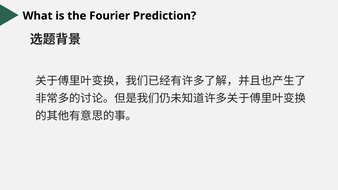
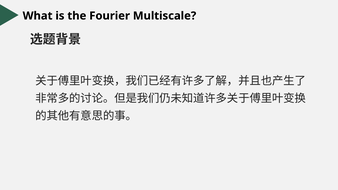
Prediction: Prediction -> Multiscale (165, 16)
